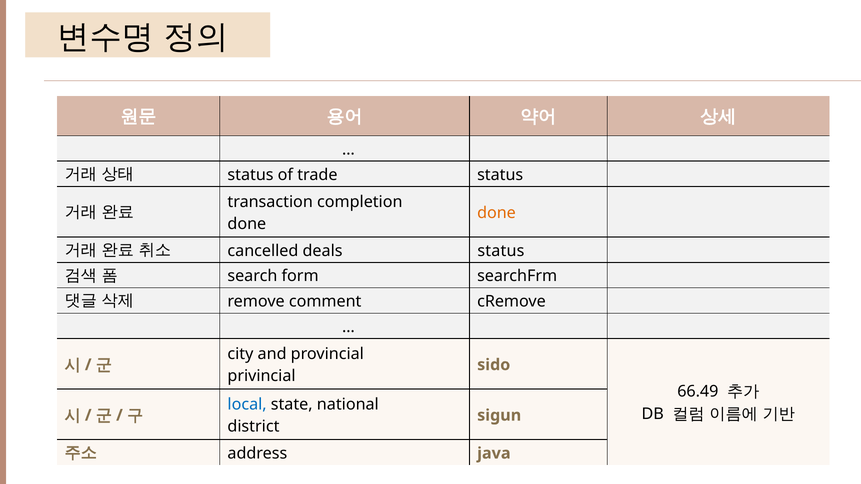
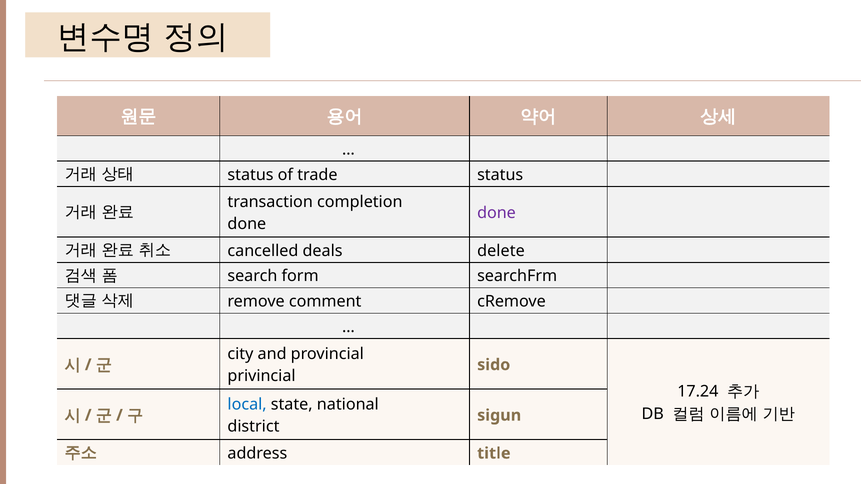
done colour: orange -> purple (496, 213)
deals status: status -> delete (501, 251)
66.49: 66.49 -> 17.24 (698, 392)
java: java -> title (494, 454)
